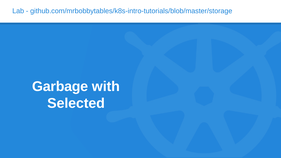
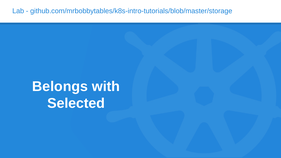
Garbage: Garbage -> Belongs (60, 87)
